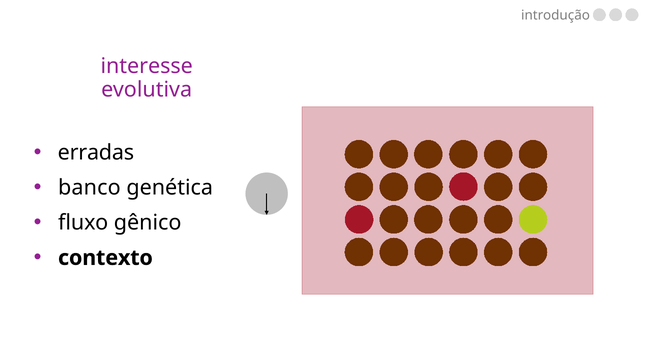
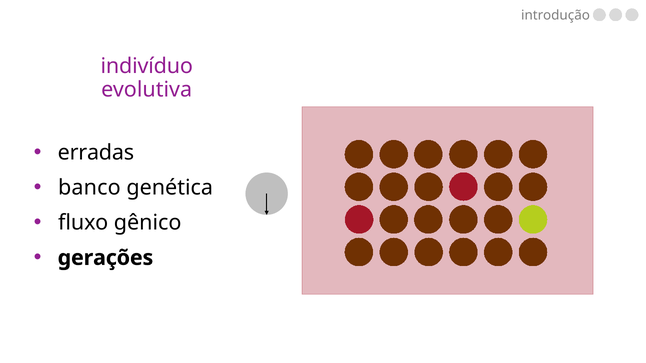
interesse: interesse -> indivíduo (147, 66)
contexto: contexto -> gerações (105, 258)
